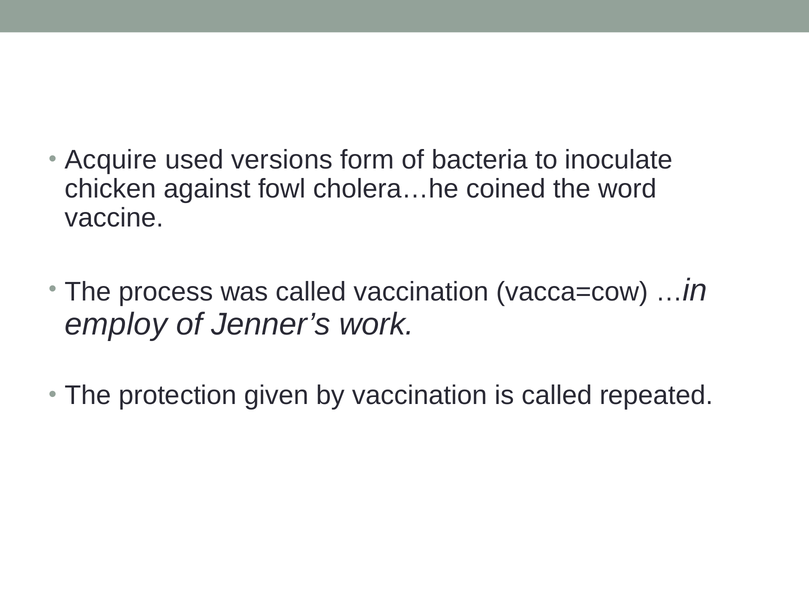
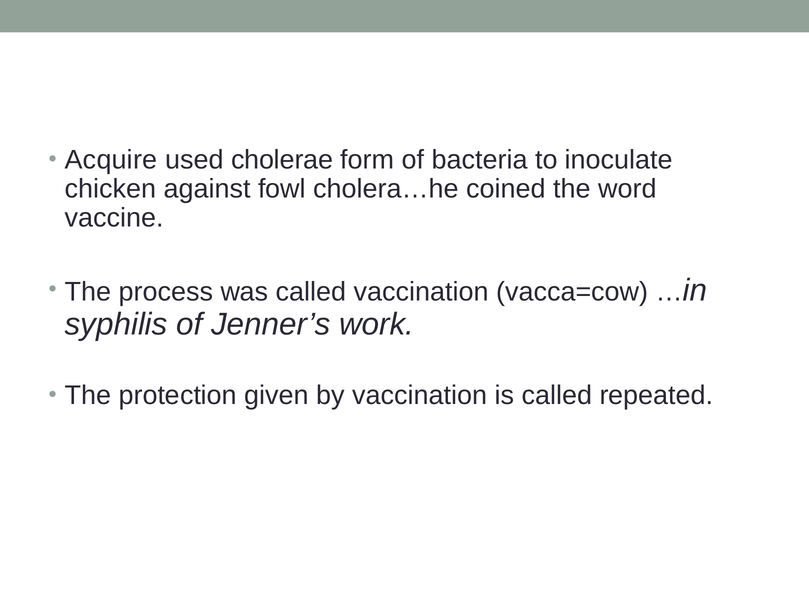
versions: versions -> cholerae (282, 160)
employ: employ -> syphilis (116, 325)
